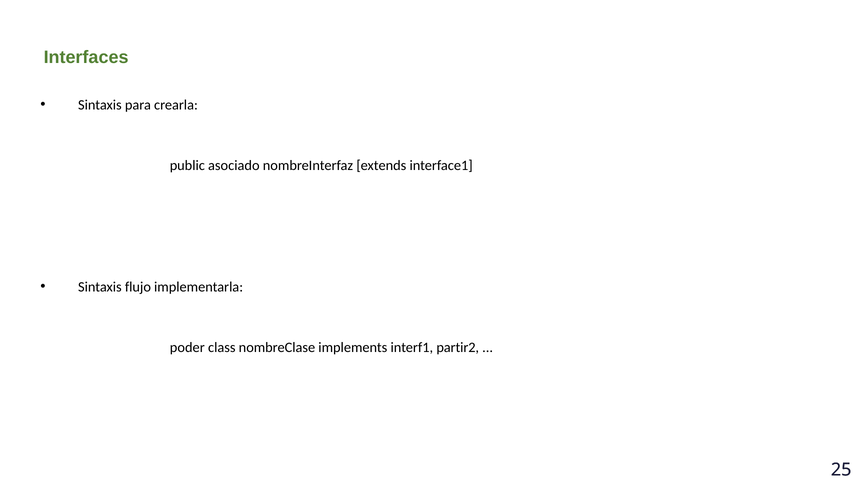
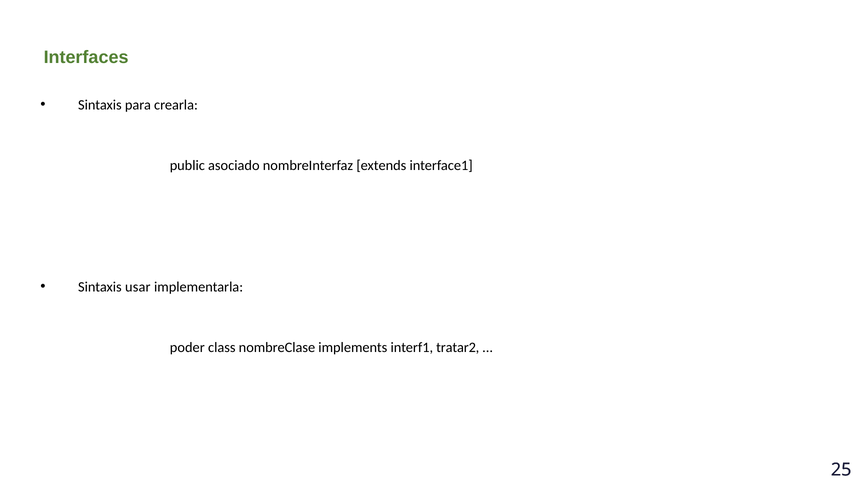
flujo: flujo -> usar (138, 287)
partir2: partir2 -> tratar2 (458, 347)
